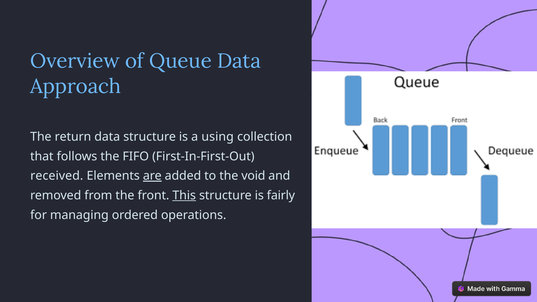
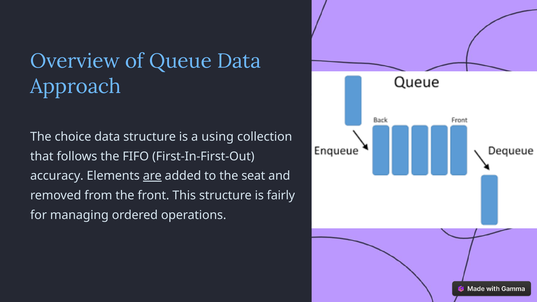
return: return -> choice (73, 137)
received: received -> accuracy (57, 176)
void: void -> seat (253, 176)
This underline: present -> none (184, 196)
